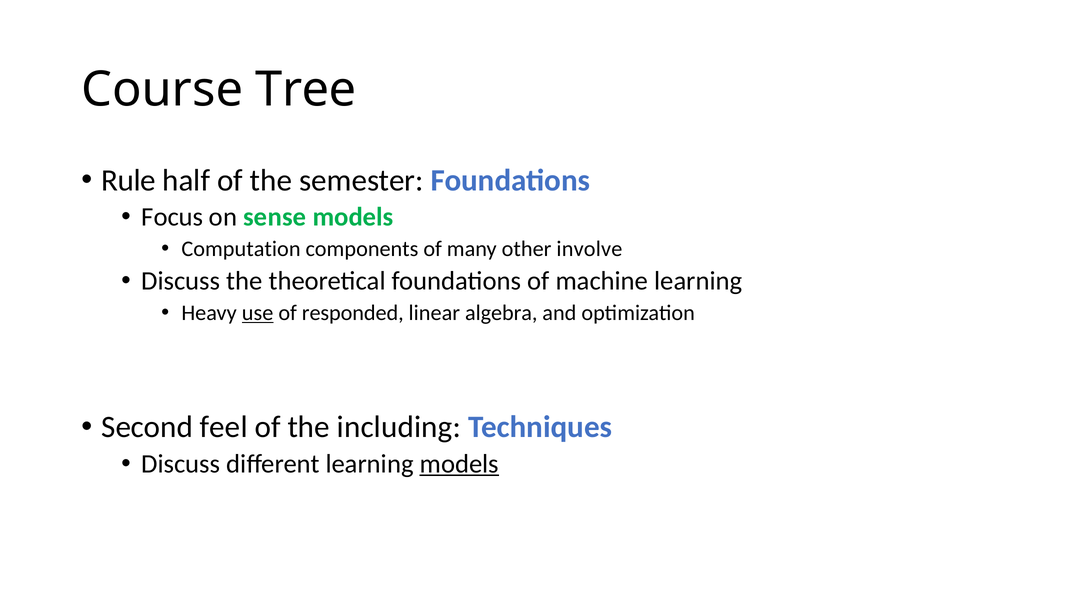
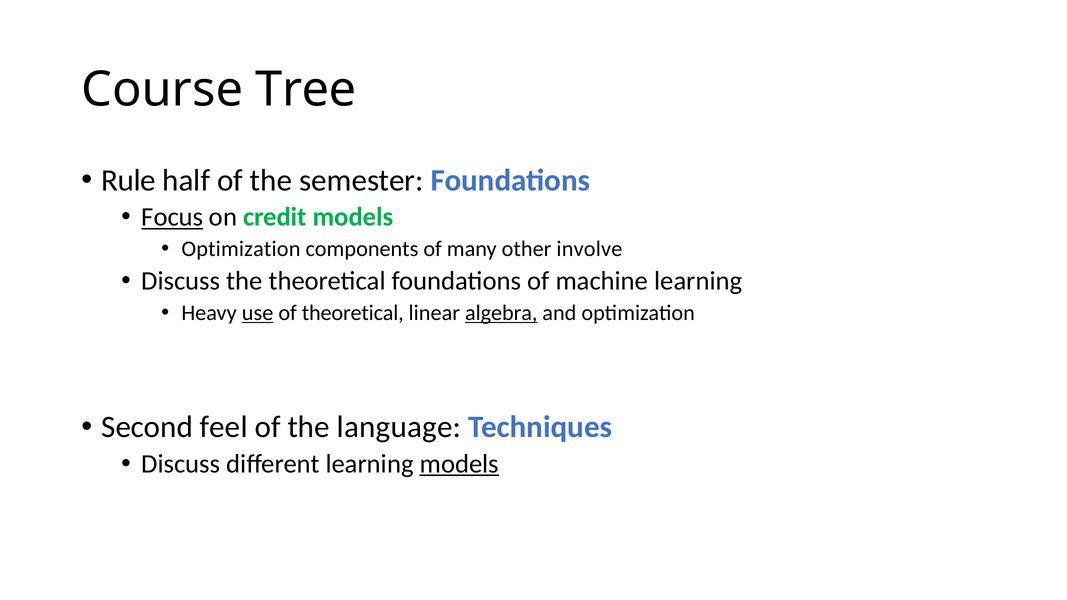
Focus underline: none -> present (172, 217)
sense: sense -> credit (275, 217)
Computation: Computation -> Optimization (241, 249)
of responded: responded -> theoretical (353, 313)
algebra underline: none -> present (501, 313)
including: including -> language (399, 427)
